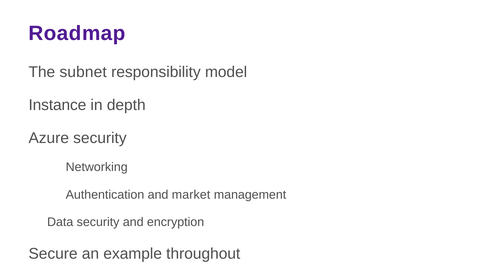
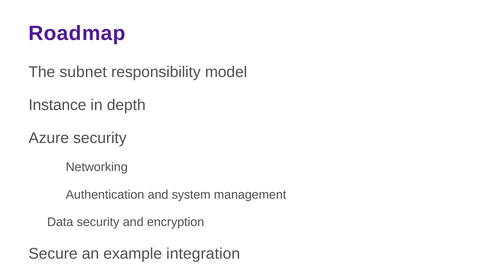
market: market -> system (191, 195)
throughout: throughout -> integration (203, 254)
